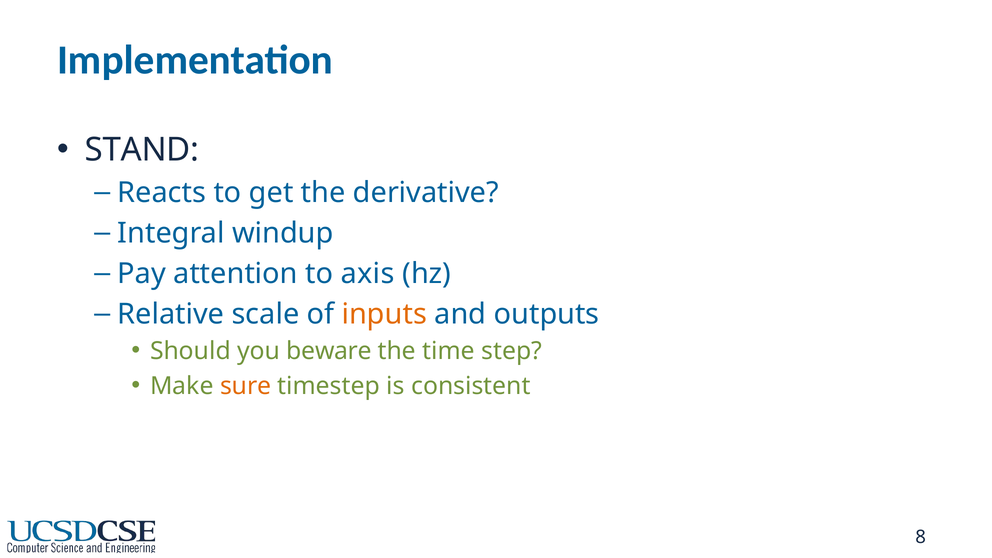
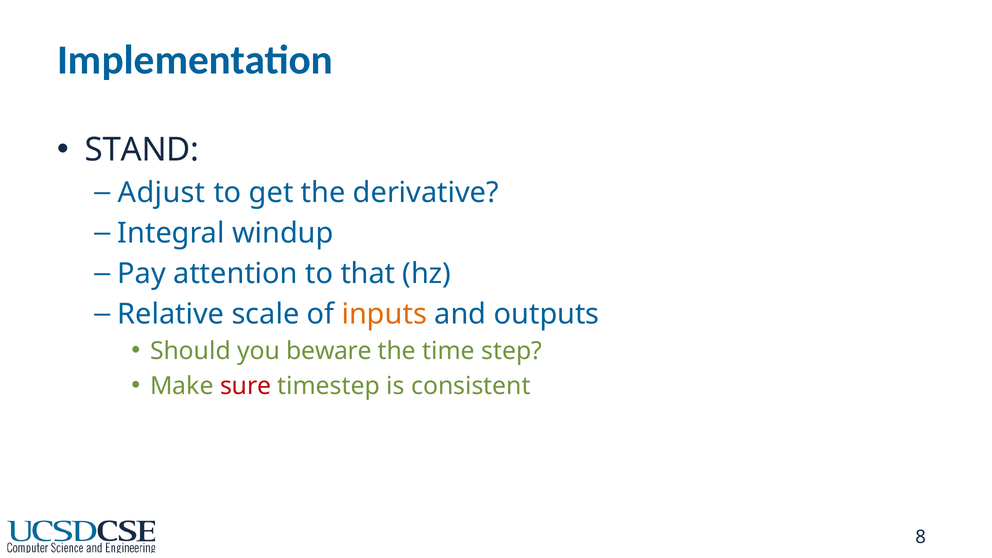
Reacts: Reacts -> Adjust (162, 193)
axis: axis -> that (368, 274)
sure colour: orange -> red (246, 386)
